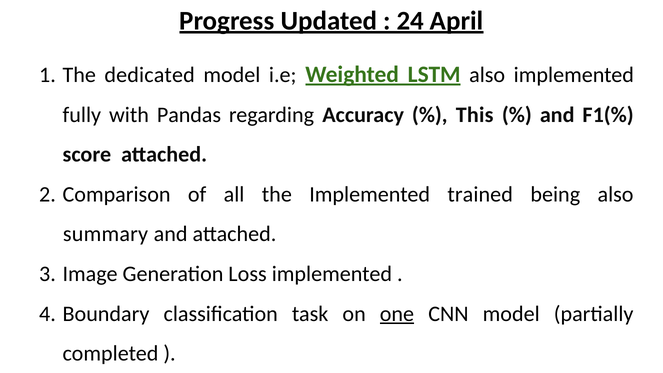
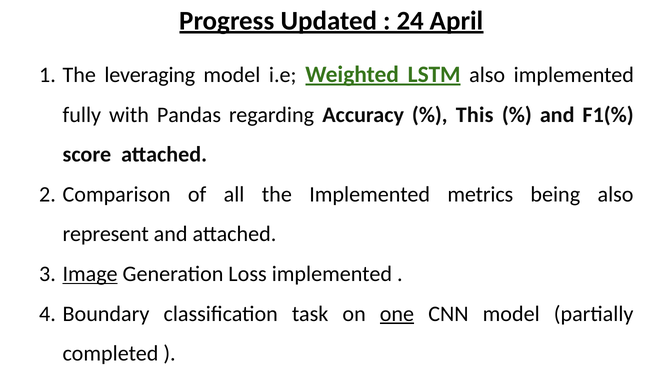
dedicated: dedicated -> leveraging (150, 75)
trained: trained -> metrics (480, 194)
summary: summary -> represent (106, 234)
Image underline: none -> present (90, 274)
